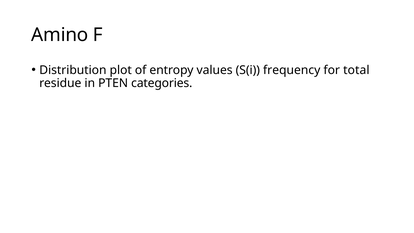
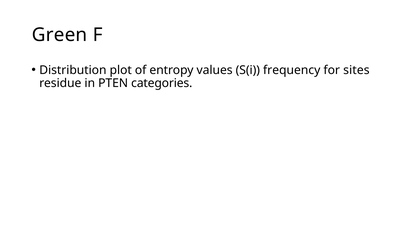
Amino: Amino -> Green (60, 35)
total: total -> sites (356, 70)
